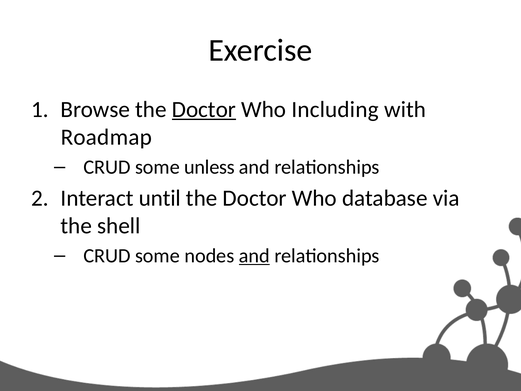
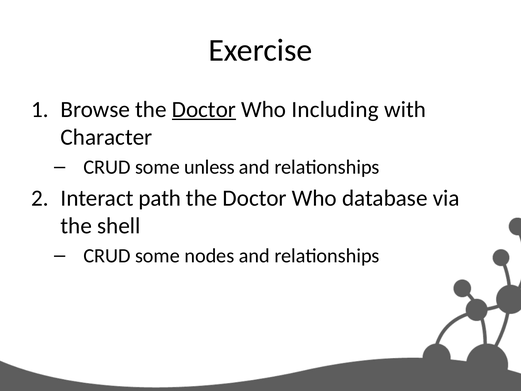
Roadmap: Roadmap -> Character (106, 137)
until: until -> path (160, 198)
and underline: present -> none (254, 256)
